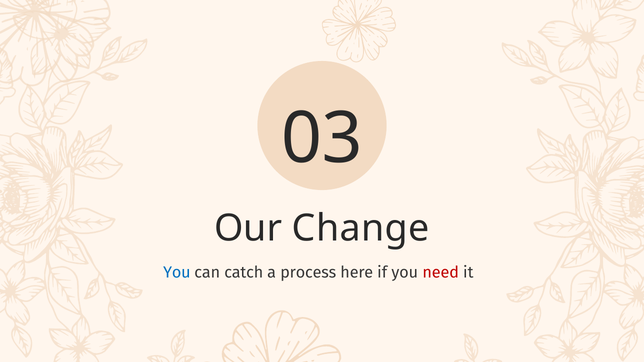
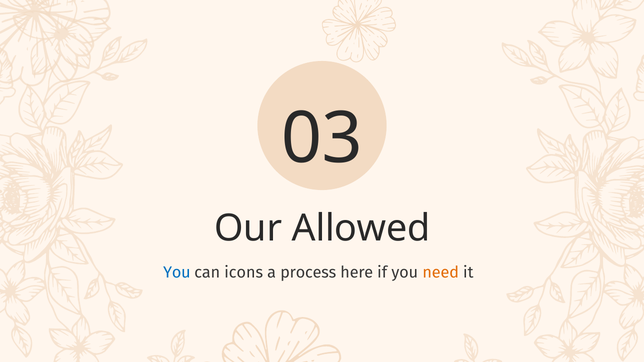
Change: Change -> Allowed (361, 229)
catch: catch -> icons (244, 272)
need colour: red -> orange (441, 272)
